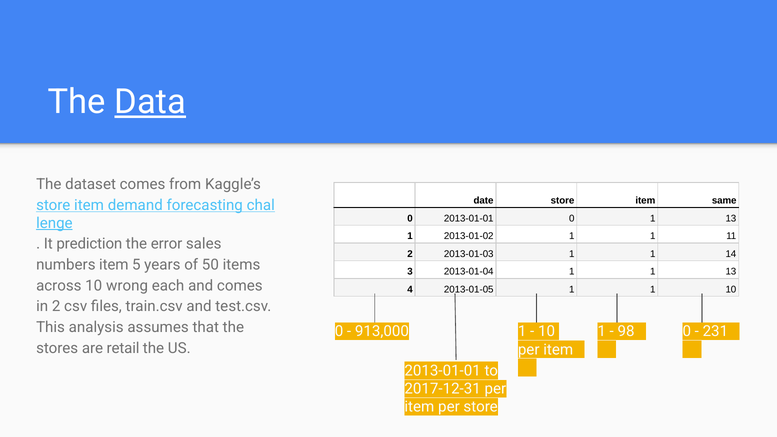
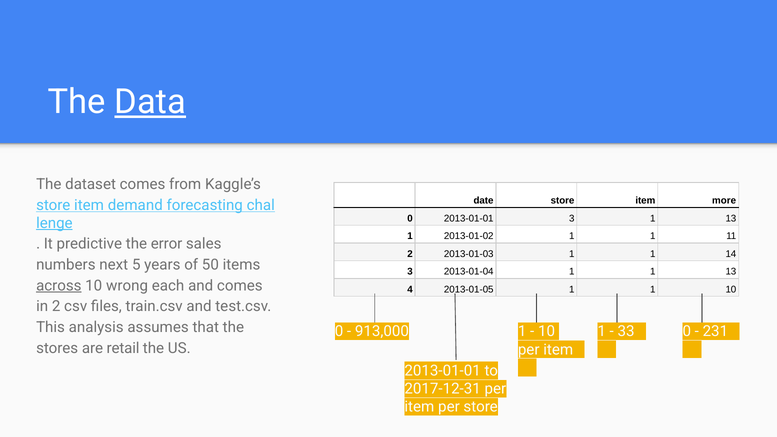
same: same -> more (724, 201)
2013-01-01 0: 0 -> 3 (572, 218)
prediction: prediction -> predictive (89, 244)
numbers item: item -> next (114, 265)
across underline: none -> present (59, 286)
98: 98 -> 33 (626, 331)
